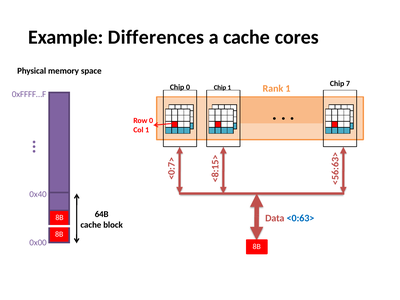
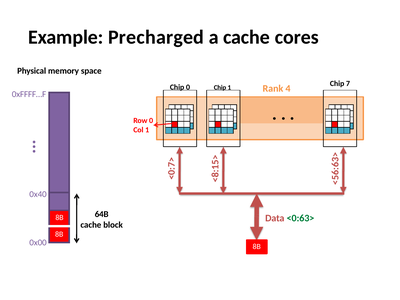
Differences: Differences -> Precharged (156, 37)
Rank 1: 1 -> 4 (288, 89)
<0:63> colour: blue -> green (300, 218)
